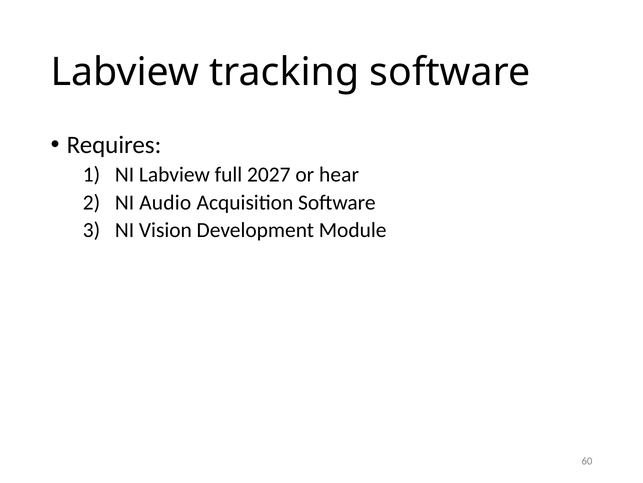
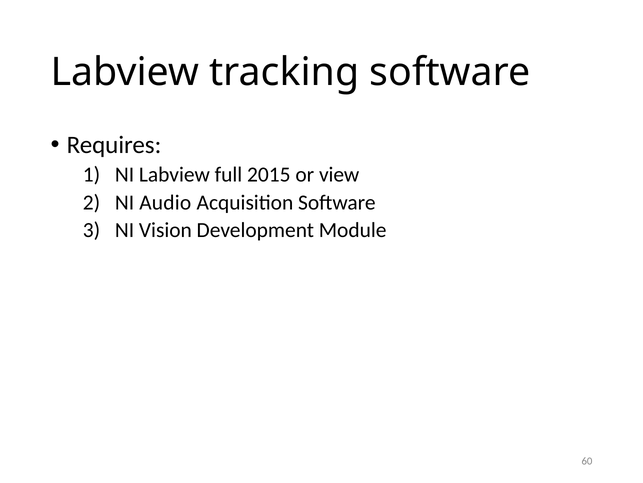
2027: 2027 -> 2015 (269, 175)
hear: hear -> view (339, 175)
